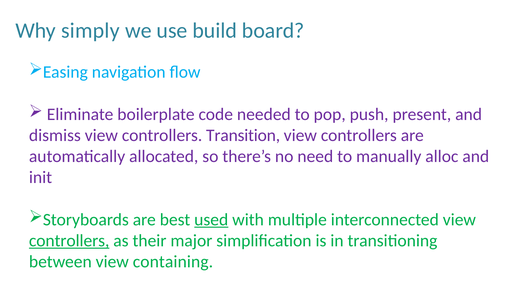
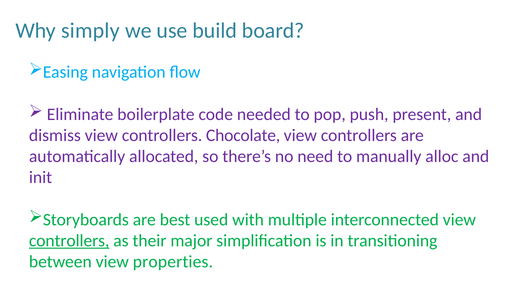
Transition: Transition -> Chocolate (243, 135)
used underline: present -> none (211, 219)
containing: containing -> properties (173, 262)
